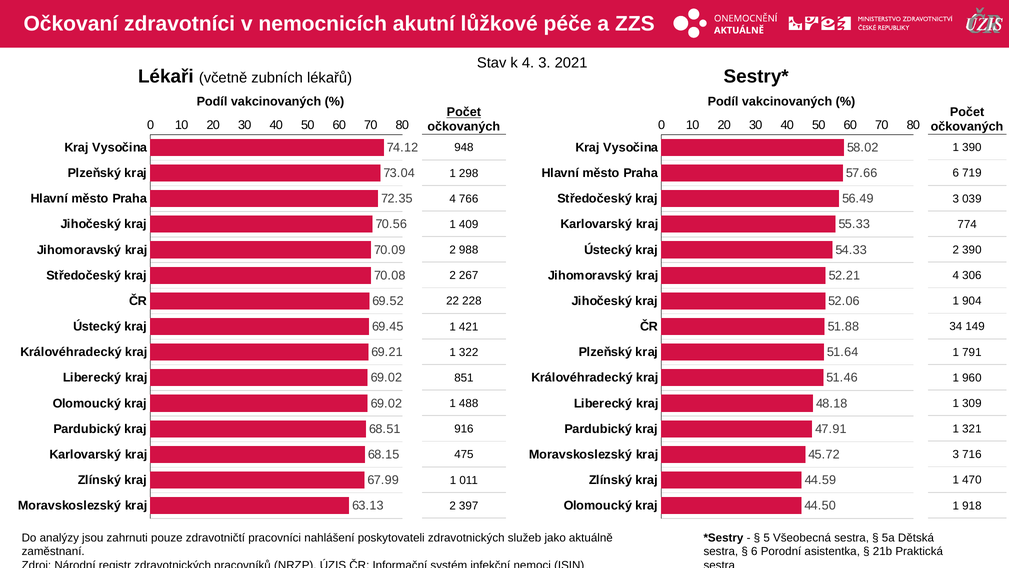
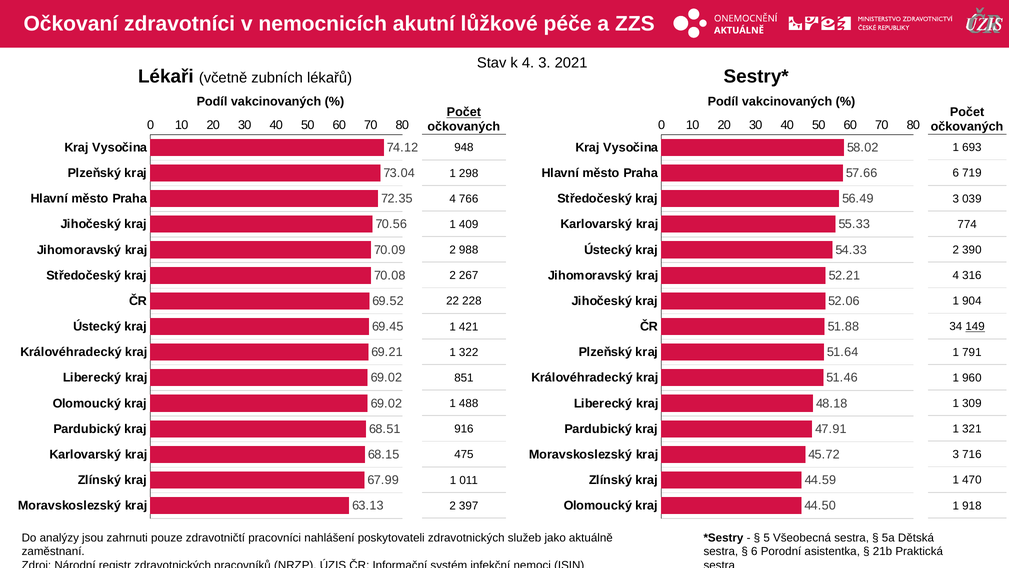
1 390: 390 -> 693 (972, 147)
306: 306 -> 316 (972, 275)
149 underline: none -> present (975, 326)
